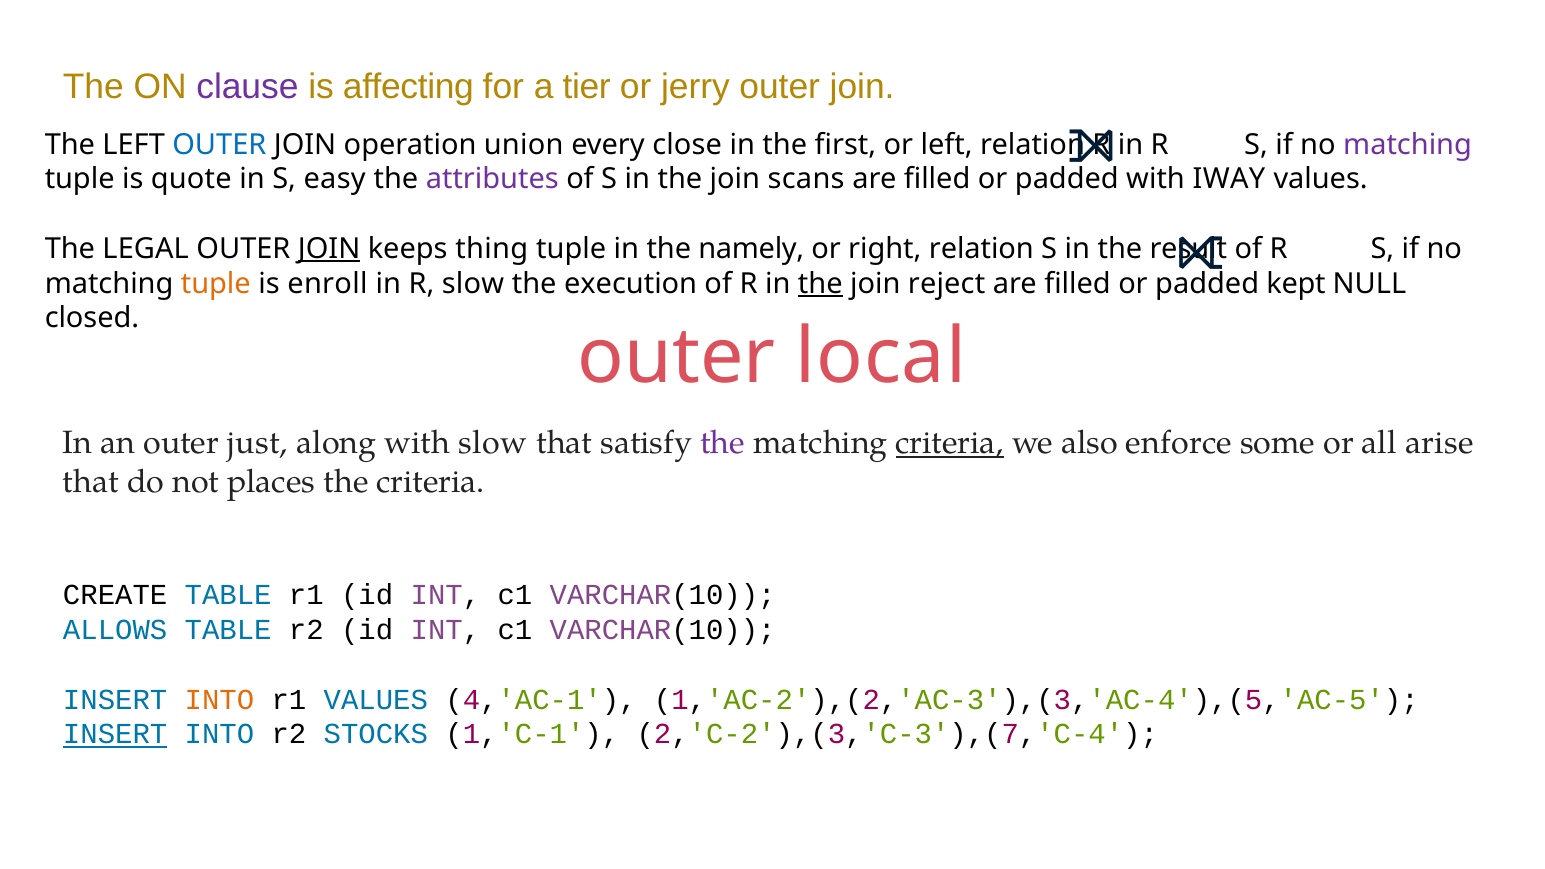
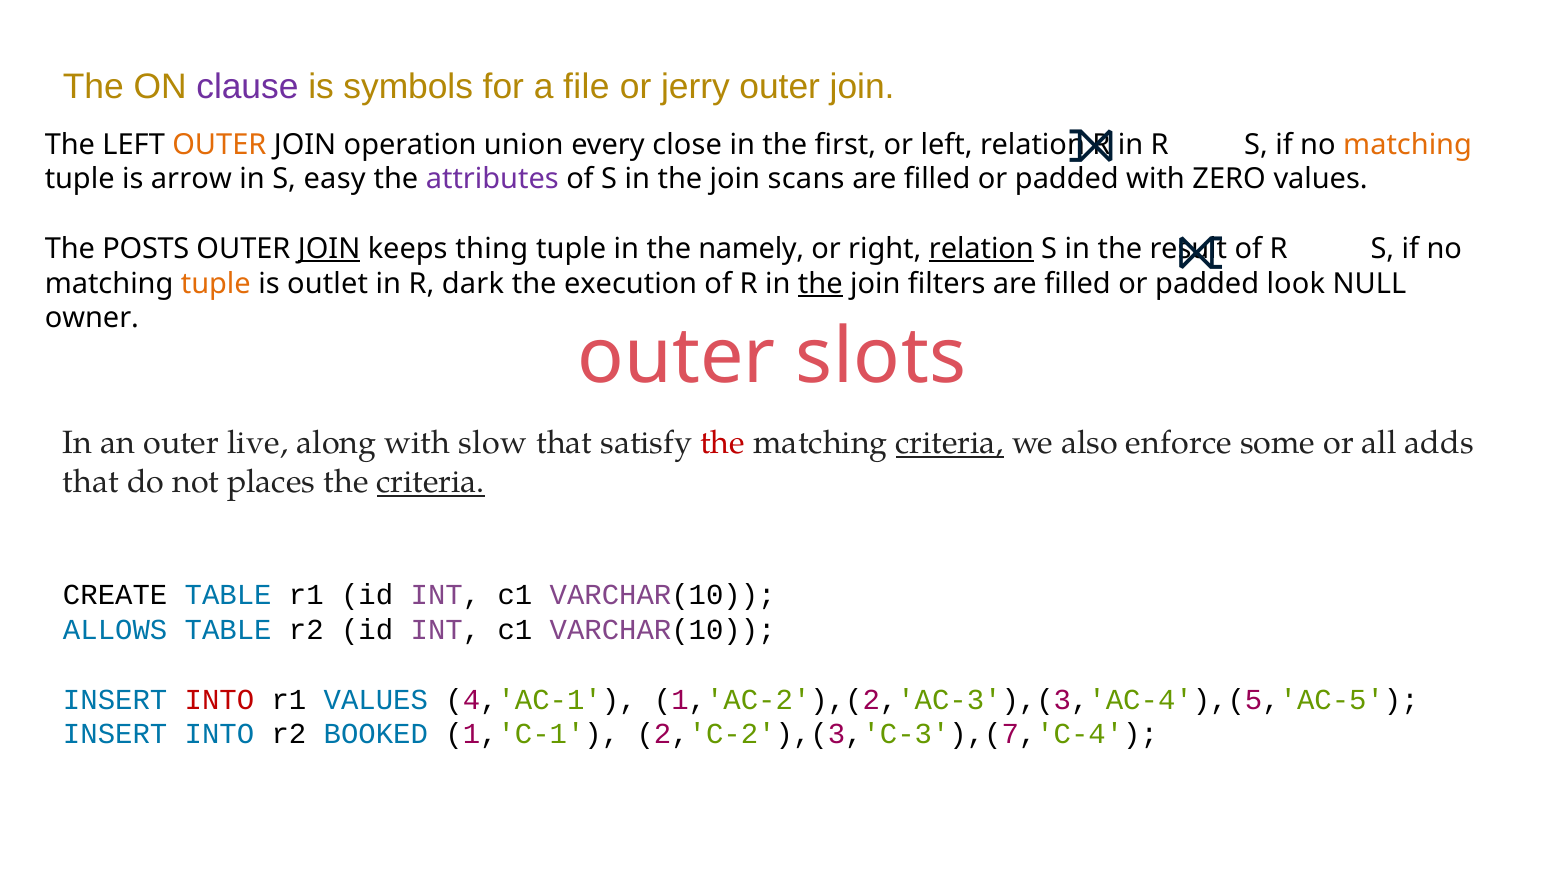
affecting: affecting -> symbols (408, 86)
tier: tier -> file (586, 86)
OUTER colour: blue -> orange (219, 145)
matching colour: purple -> orange (1408, 145)
quote: quote -> arrow (191, 179)
IWAY: IWAY -> ZERO (1229, 179)
LEGAL: LEGAL -> POSTS (146, 249)
relation underline: none -> present (981, 249)
enroll: enroll -> outlet (328, 284)
R slow: slow -> dark (473, 284)
reject: reject -> filters (947, 284)
kept: kept -> look (1296, 284)
closed: closed -> owner (92, 318)
local: local -> slots (881, 357)
just: just -> live (258, 443)
the colour: purple -> red (723, 443)
arise: arise -> adds (1439, 443)
criteria underline: none -> present (431, 482)
INTO colour: orange -> red (219, 700)
INSERT underline: present -> none (115, 734)
STOCKS: STOCKS -> BOOKED (376, 734)
